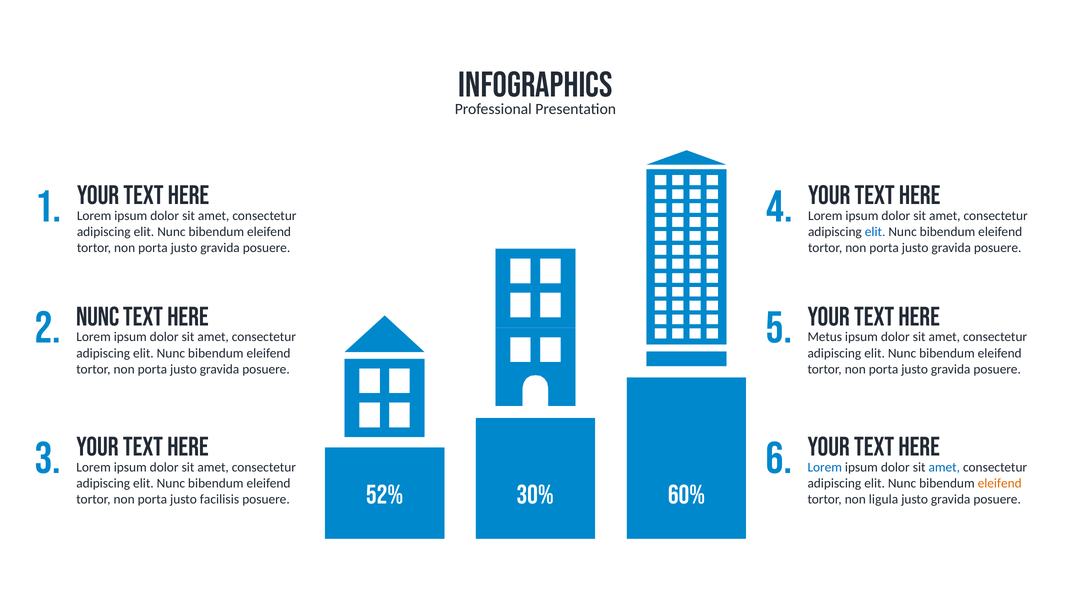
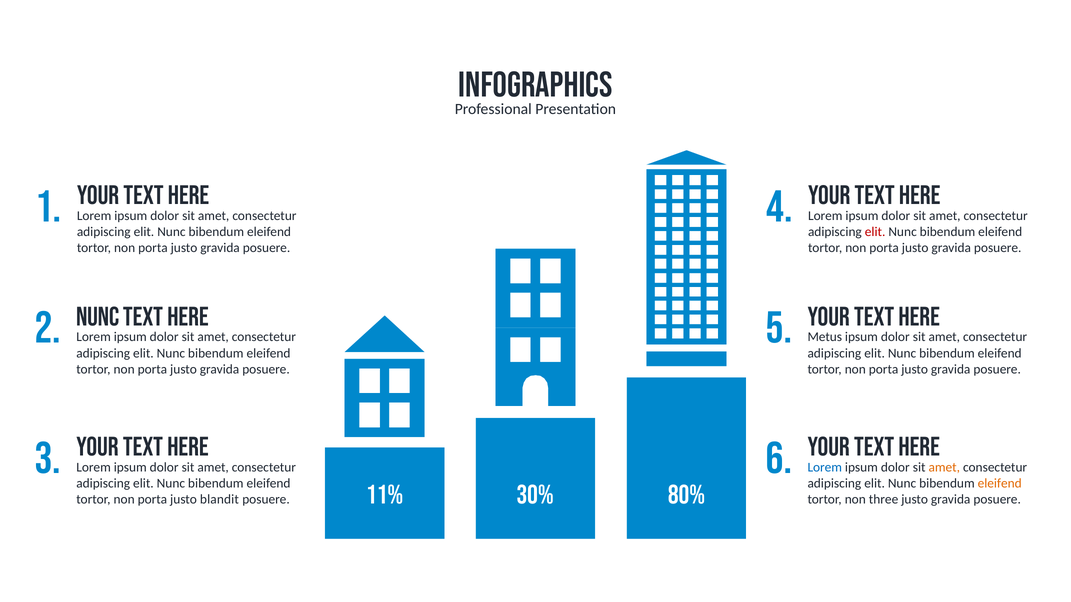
elit colour: blue -> red (875, 232)
amet colour: blue -> orange (944, 468)
52%: 52% -> 11% (385, 495)
60%: 60% -> 80% (686, 495)
facilisis: facilisis -> blandit (219, 500)
ligula: ligula -> three (884, 500)
